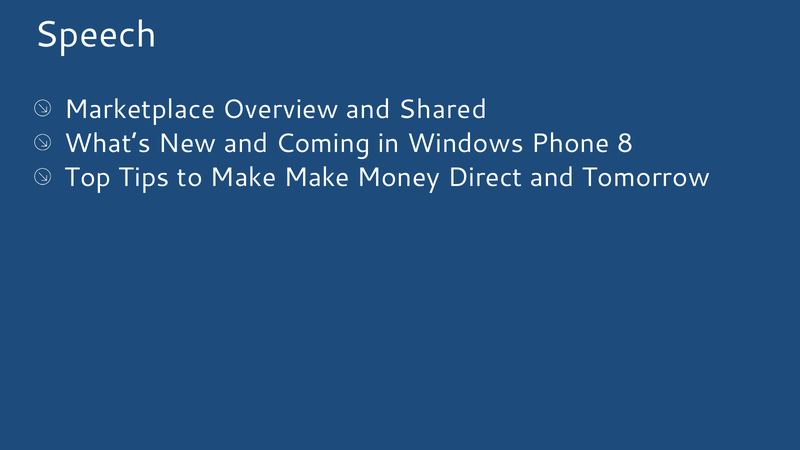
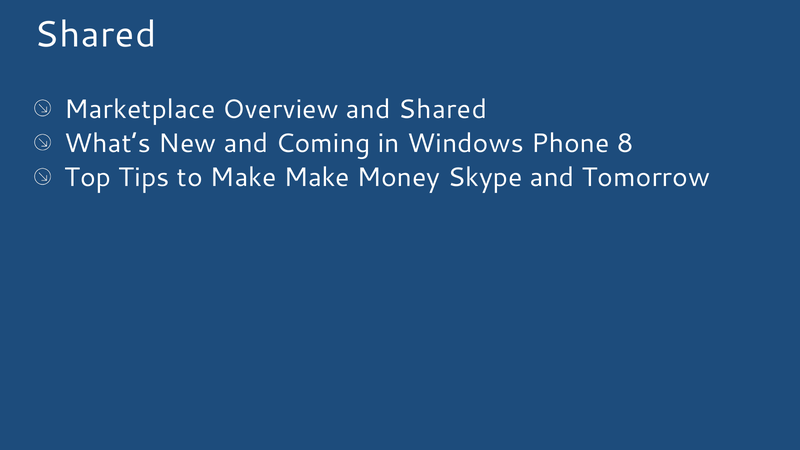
Speech: Speech -> Shared (95, 35)
Direct: Direct -> Skype (485, 178)
